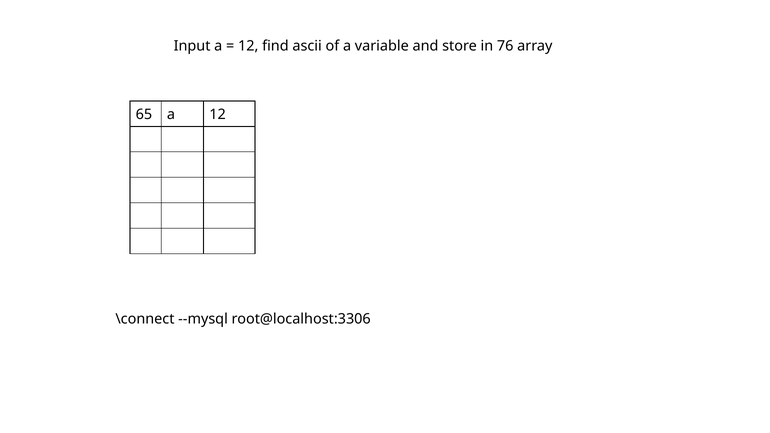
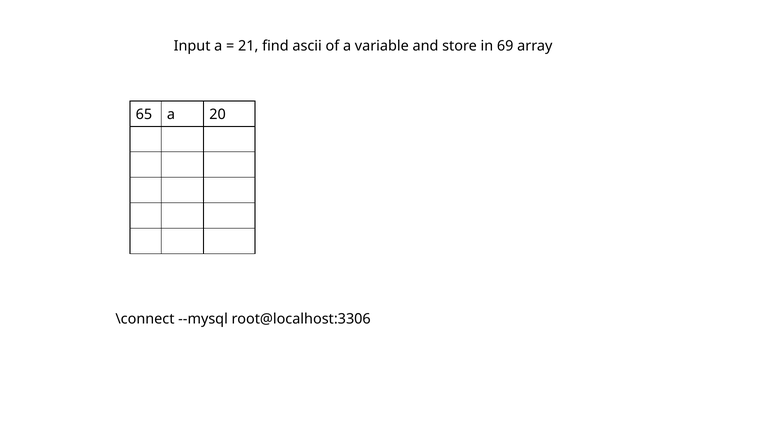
12: 12 -> 21 (248, 46)
76: 76 -> 69 (505, 46)
a 12: 12 -> 20 (218, 115)
